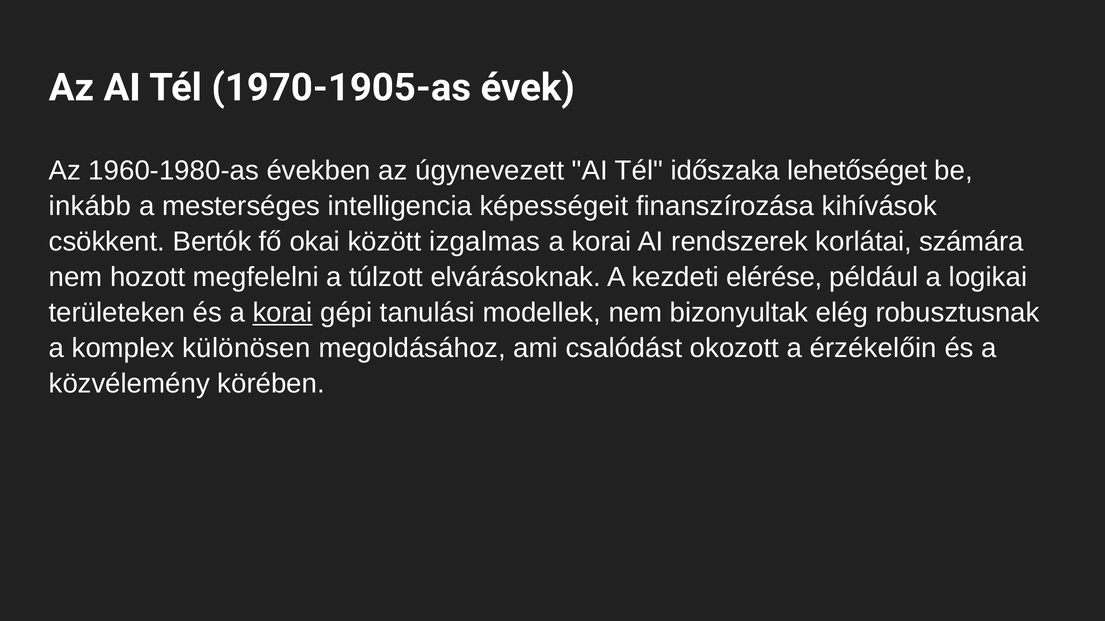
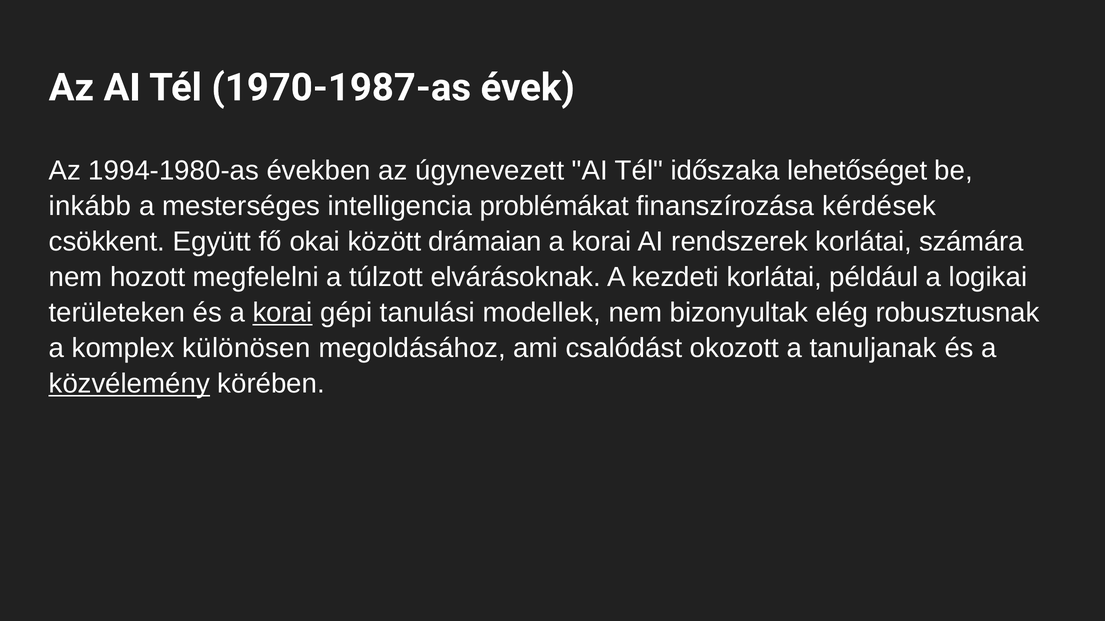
1970-1905-as: 1970-1905-as -> 1970-1987-as (341, 88)
1960-1980-as: 1960-1980-as -> 1994-1980-as (174, 171)
képességeit: képességeit -> problémákat (554, 206)
kihívások: kihívások -> kérdések (879, 206)
Bertók: Bertók -> Együtt (212, 242)
izgalmas: izgalmas -> drámaian (485, 242)
kezdeti elérése: elérése -> korlátai (774, 277)
érzékelőin: érzékelőin -> tanuljanak (873, 349)
közvélemény underline: none -> present (129, 384)
